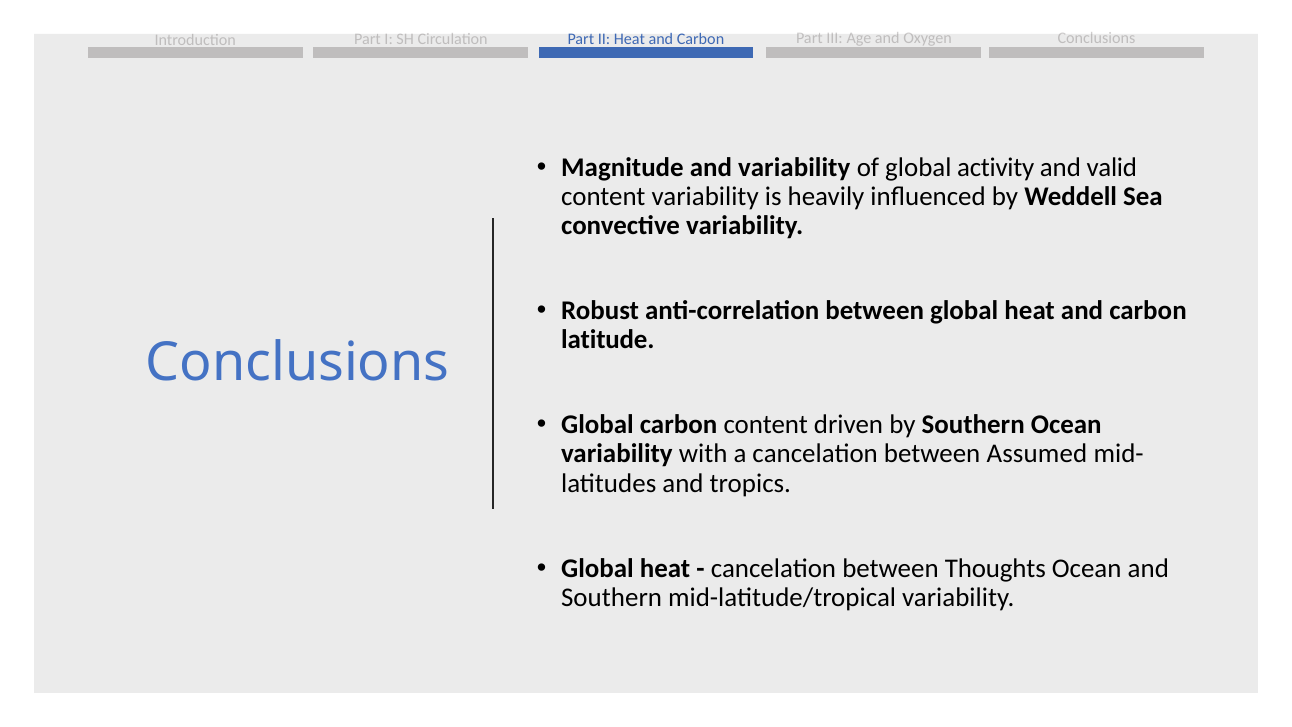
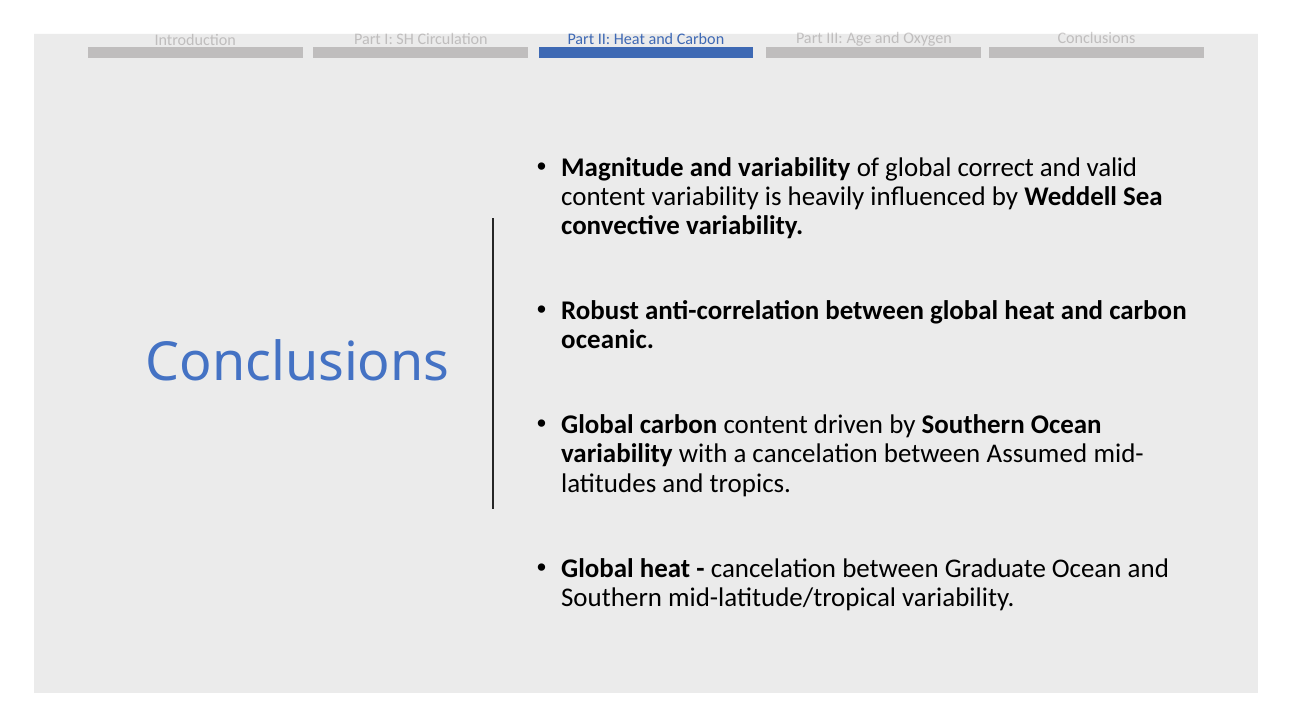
activity: activity -> correct (996, 167)
latitude: latitude -> oceanic (608, 340)
Thoughts: Thoughts -> Graduate (995, 568)
